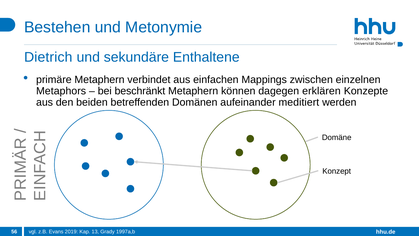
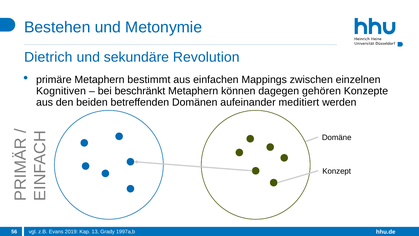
Enthaltene: Enthaltene -> Revolution (206, 57)
verbindet: verbindet -> bestimmt (149, 80)
Metaphors: Metaphors -> Kognitiven (61, 91)
erklären: erklären -> gehören (321, 91)
